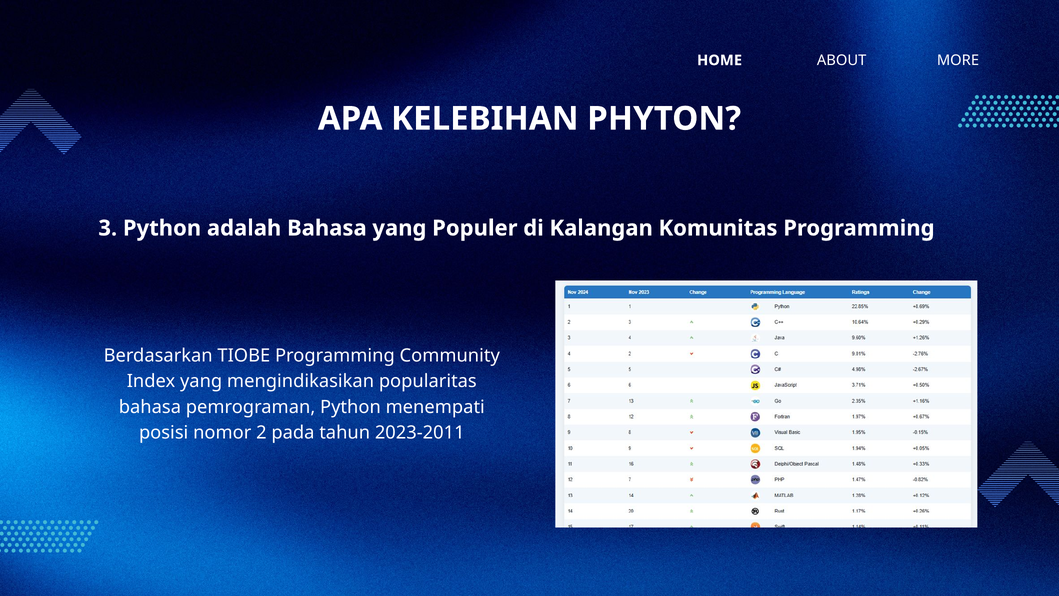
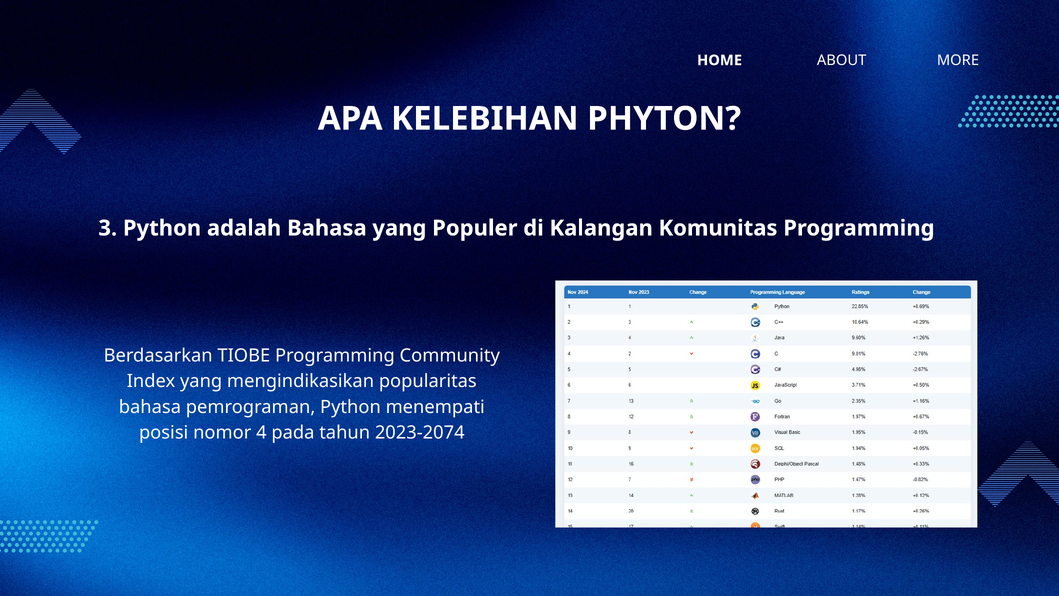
2: 2 -> 4 (261, 433)
2023-2011: 2023-2011 -> 2023-2074 (420, 433)
